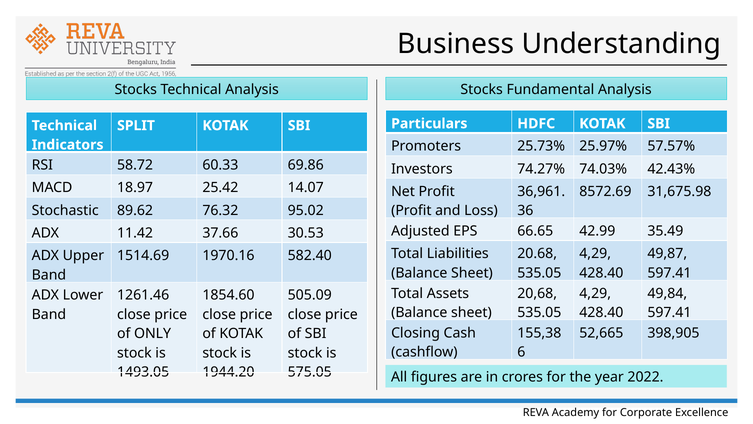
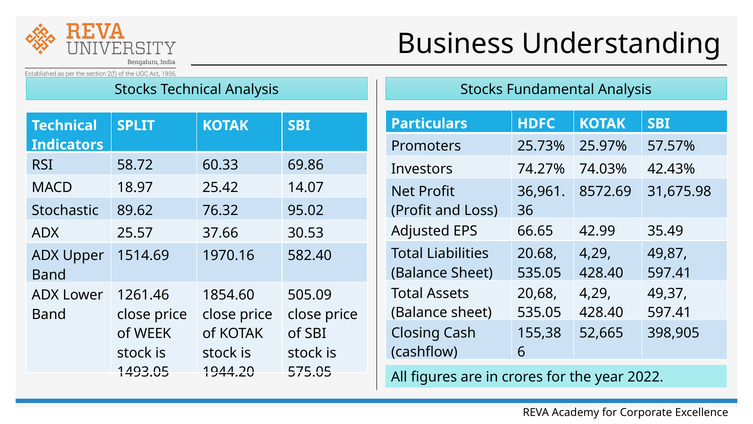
11.42: 11.42 -> 25.57 (135, 233)
49,84: 49,84 -> 49,37 (667, 293)
ONLY: ONLY -> WEEK (153, 333)
